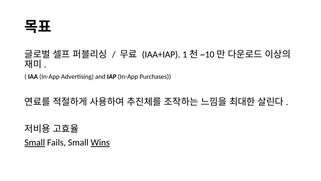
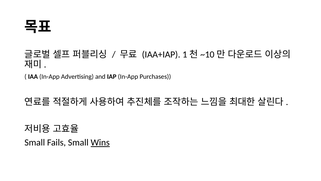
Small underline: present -> none (35, 142)
